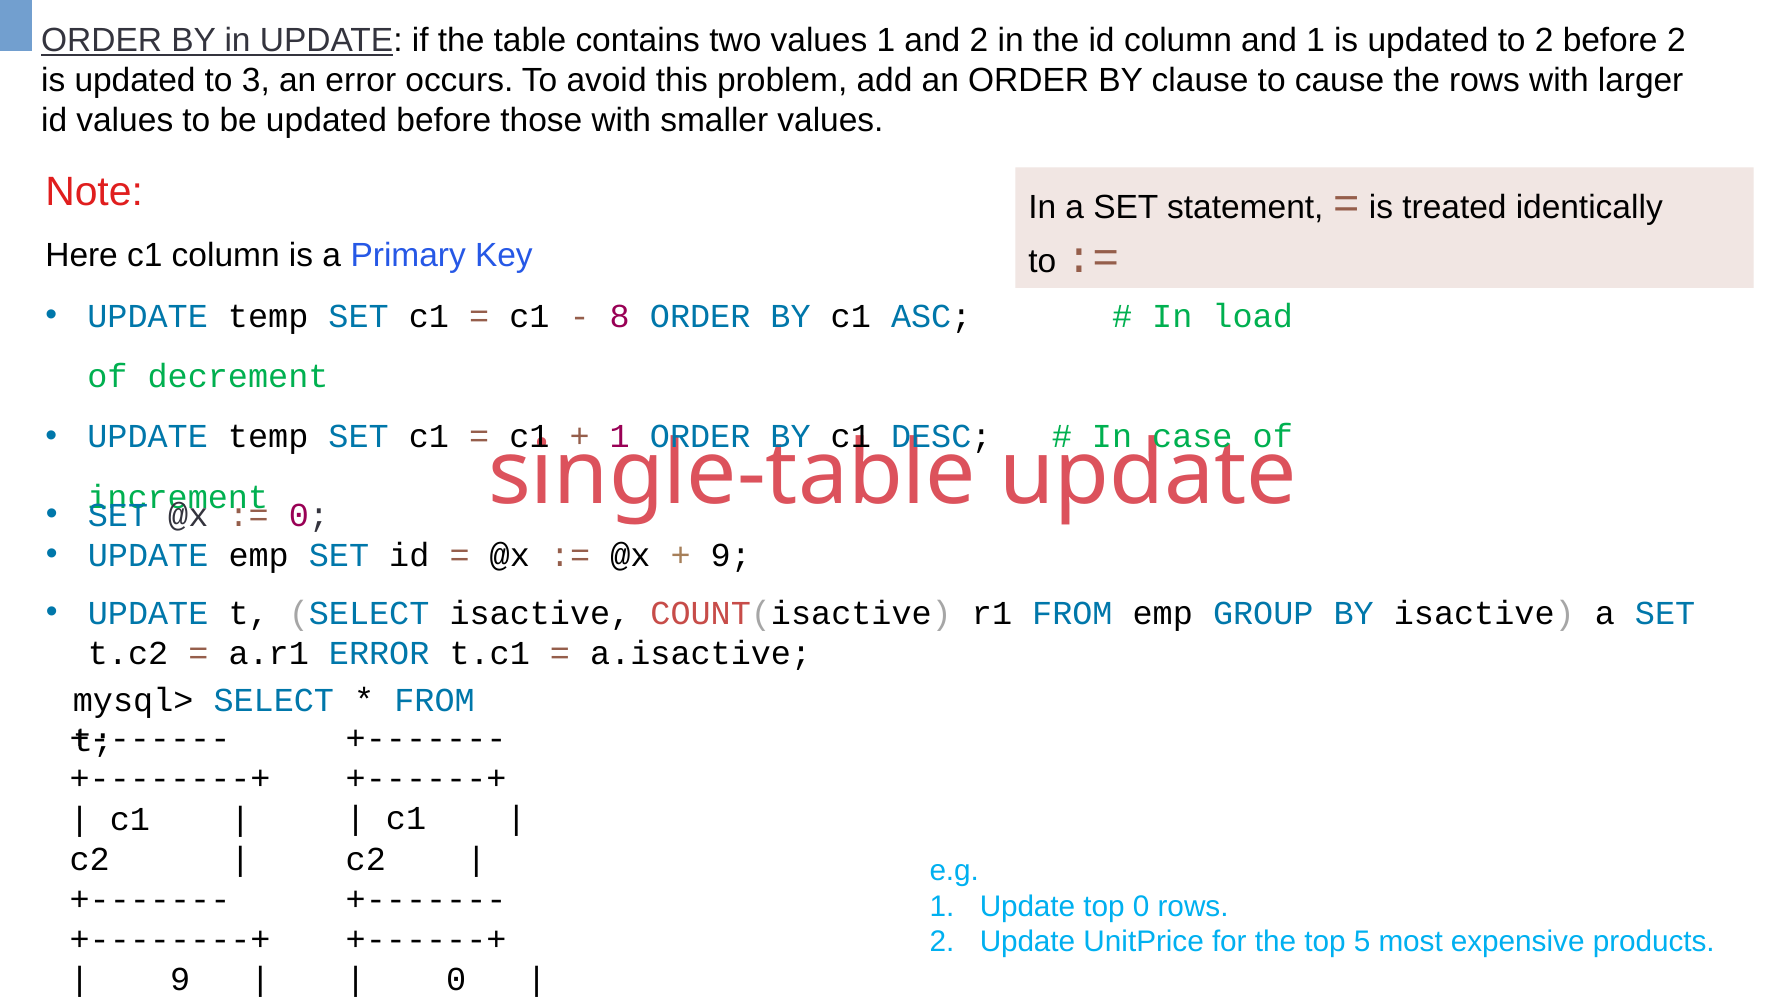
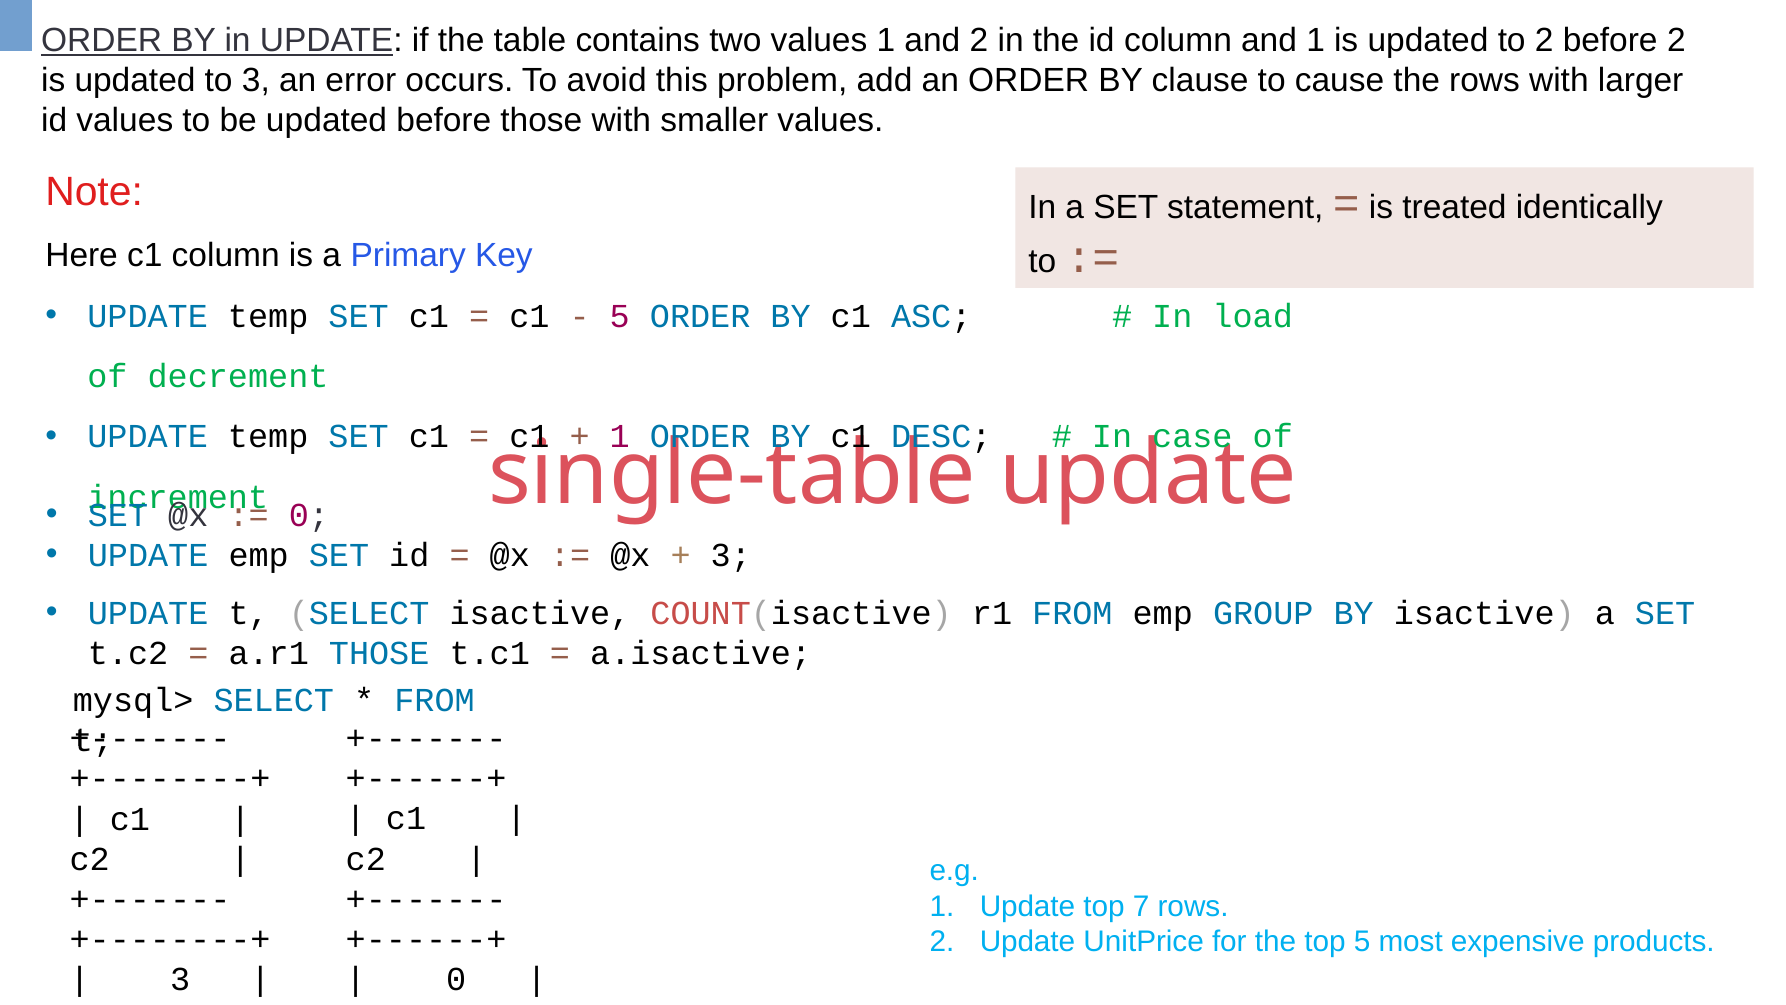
8: 8 -> 5 (620, 316)
9: 9 -> 3 (731, 555)
a.r1 ERROR: ERROR -> THOSE (379, 654)
top 0: 0 -> 7 (1141, 906)
9: 9 -> 3 (180, 980)
